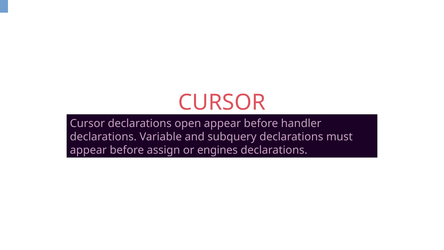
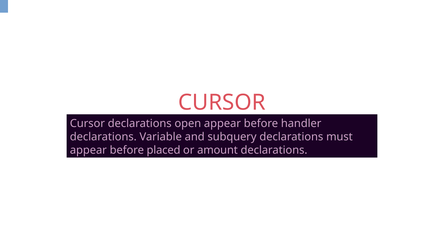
assign: assign -> placed (164, 150)
engines: engines -> amount (217, 150)
